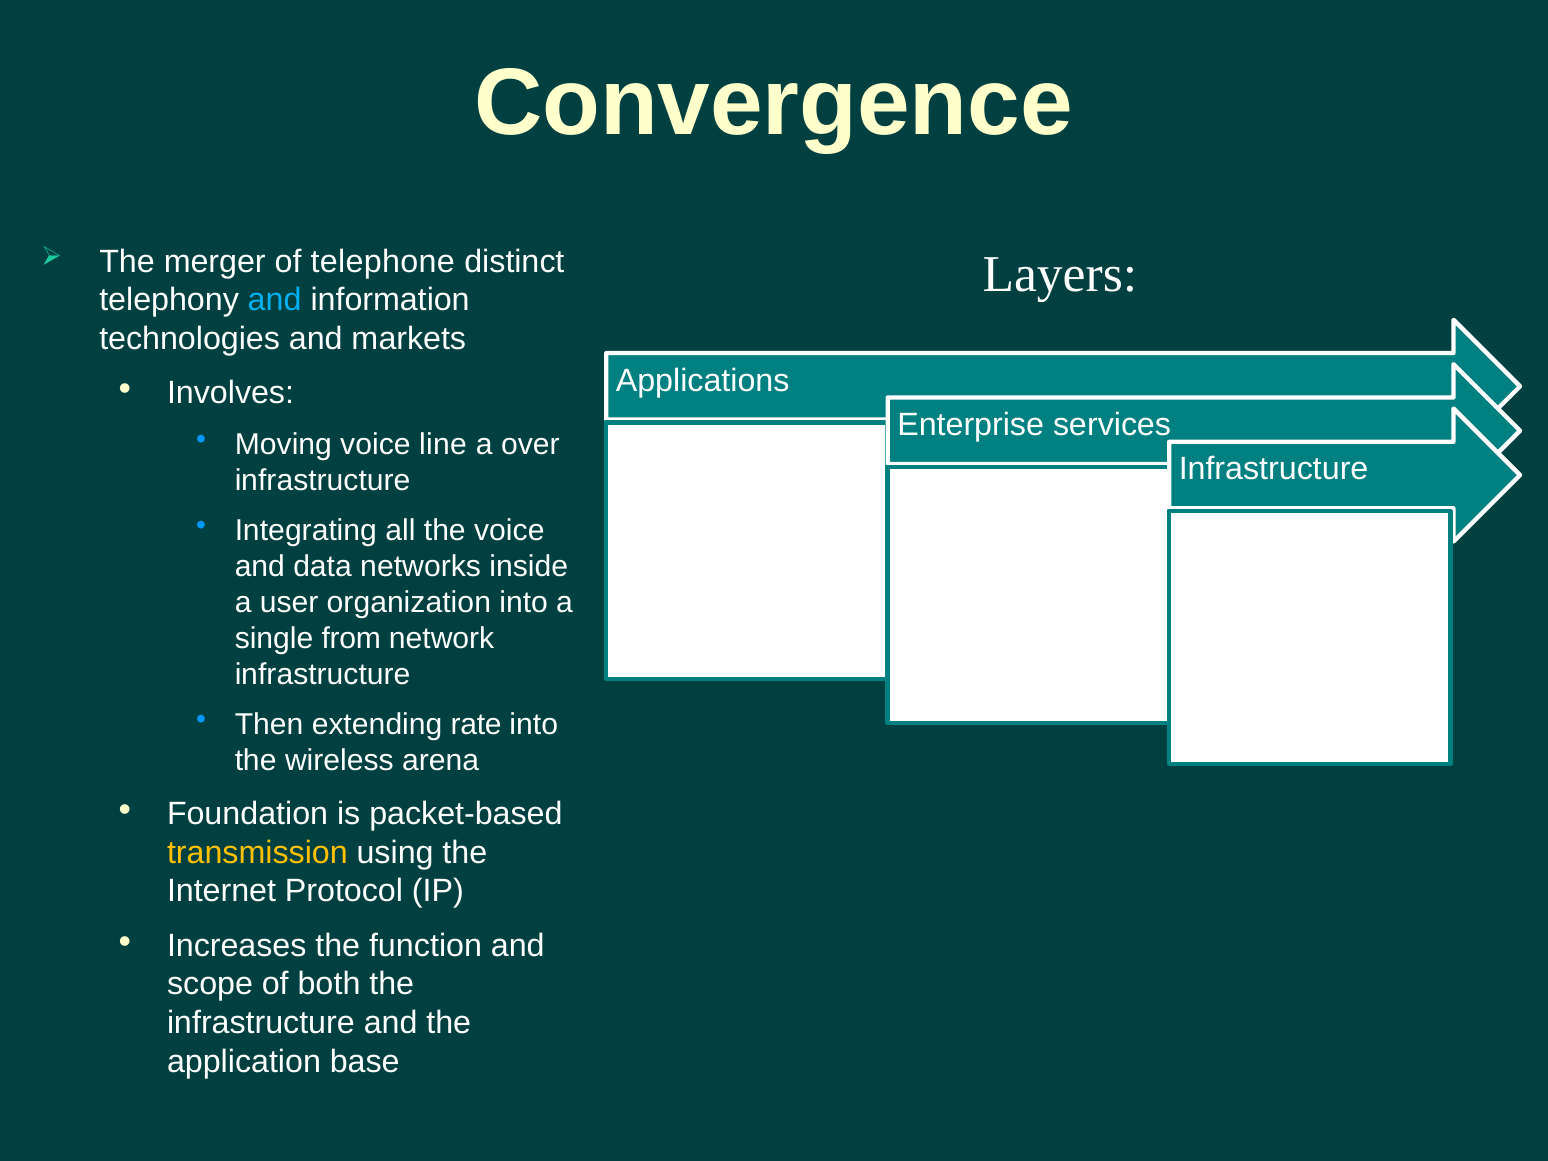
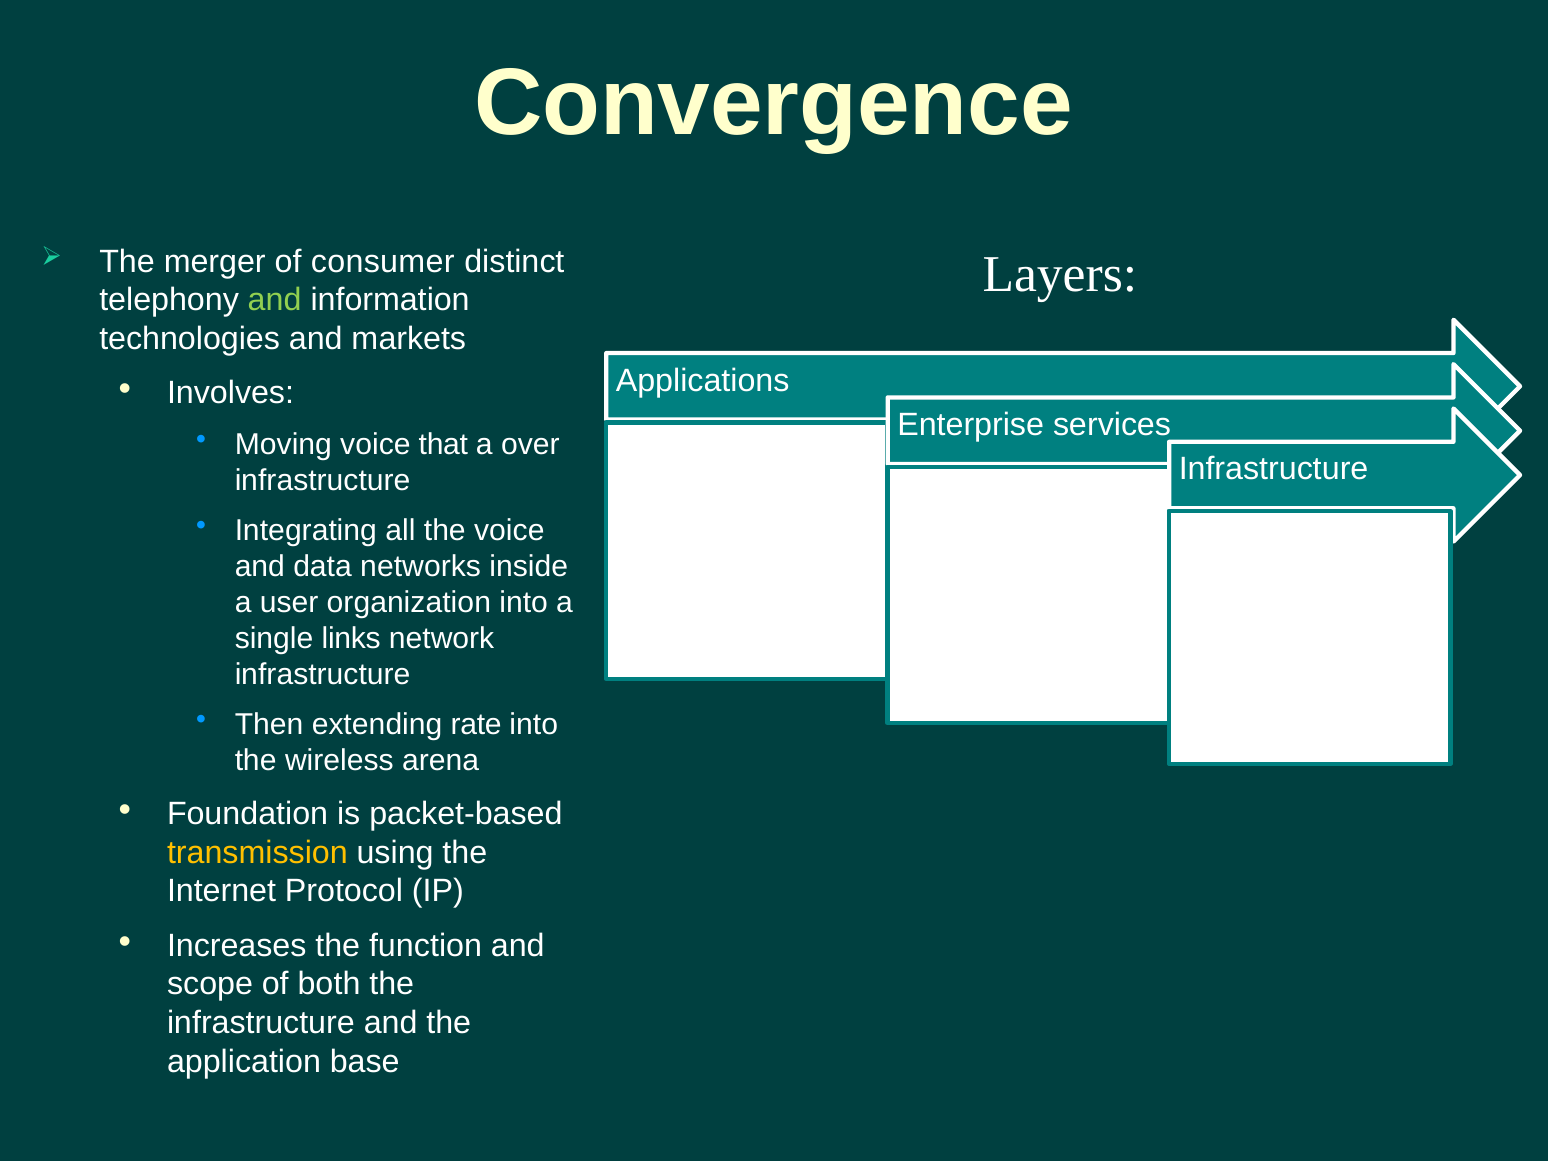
telephone: telephone -> consumer (383, 262)
and colour: light blue -> light green (275, 300)
line: line -> that (443, 444)
single from: from -> links (351, 639)
